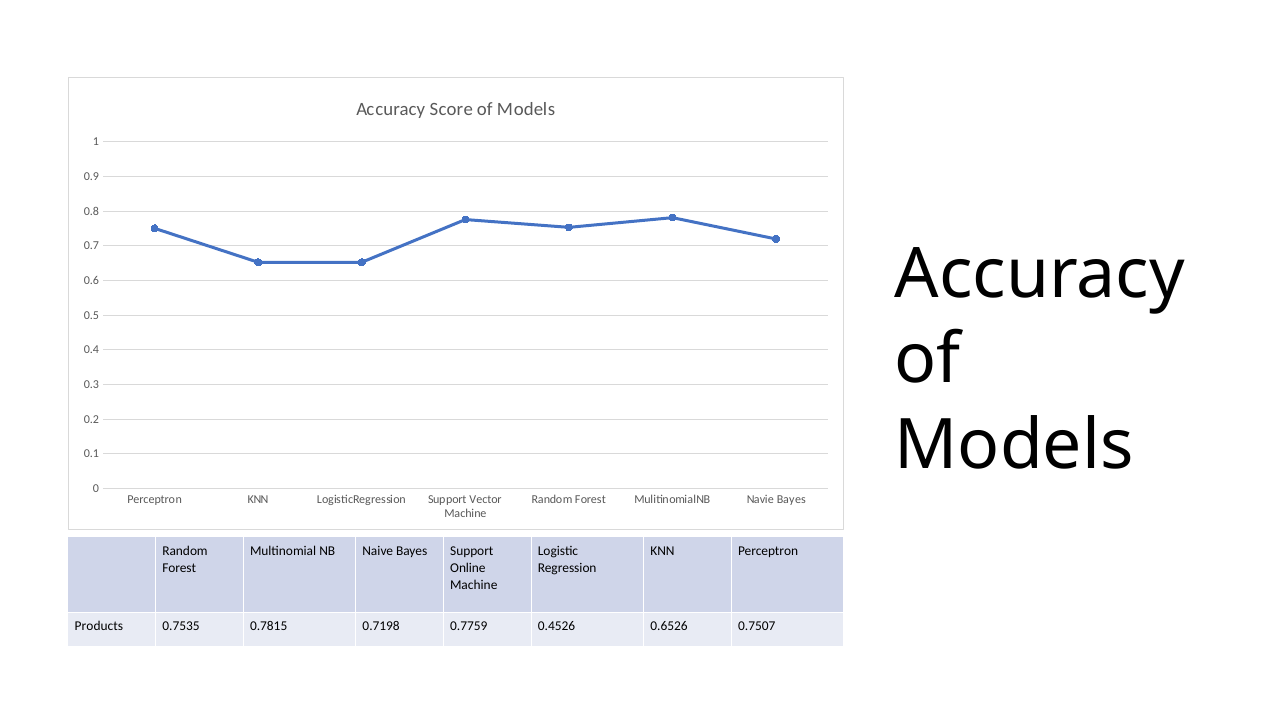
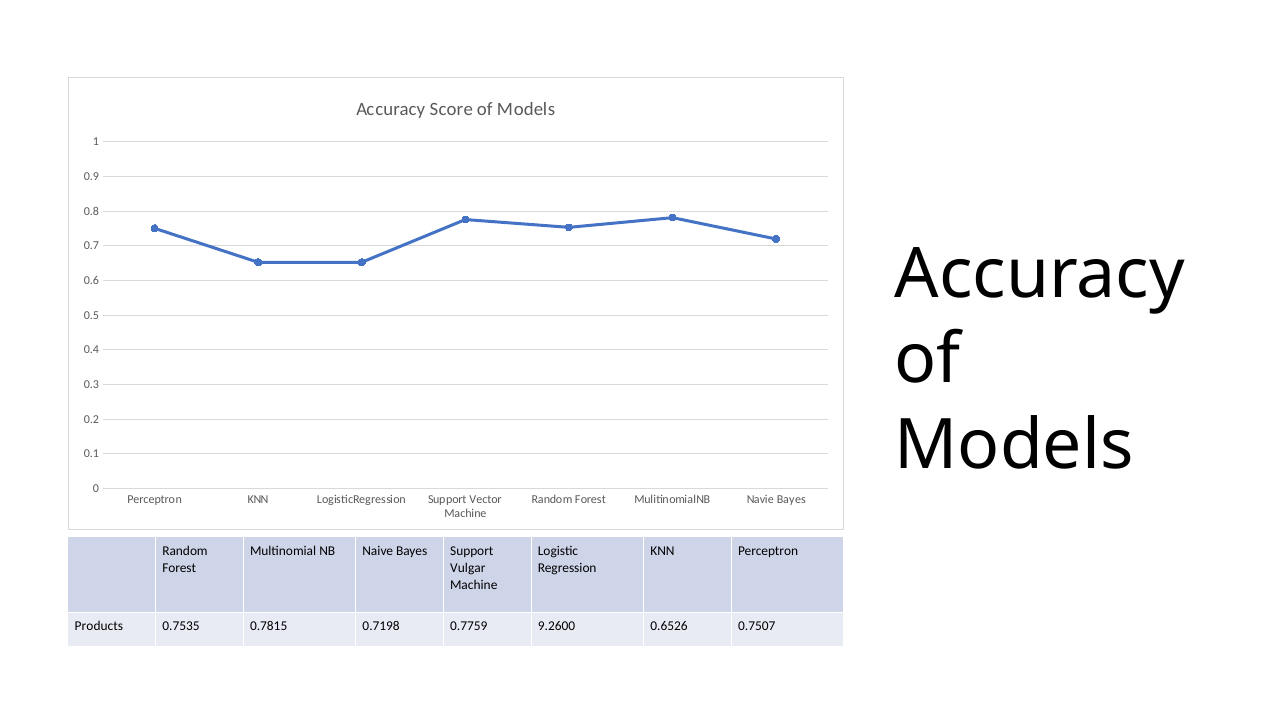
Online: Online -> Vulgar (468, 568)
0.4526: 0.4526 -> 9.2600 (557, 627)
